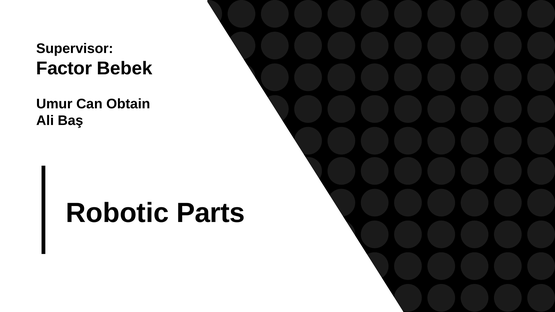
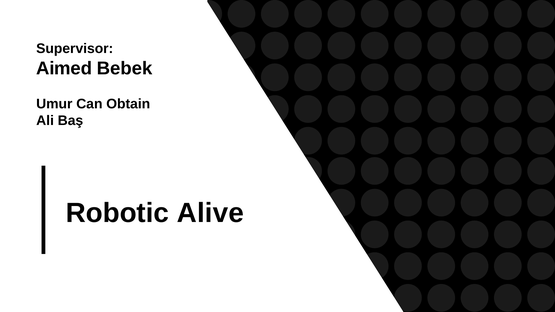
Factor: Factor -> Aimed (64, 68)
Parts: Parts -> Alive (210, 213)
